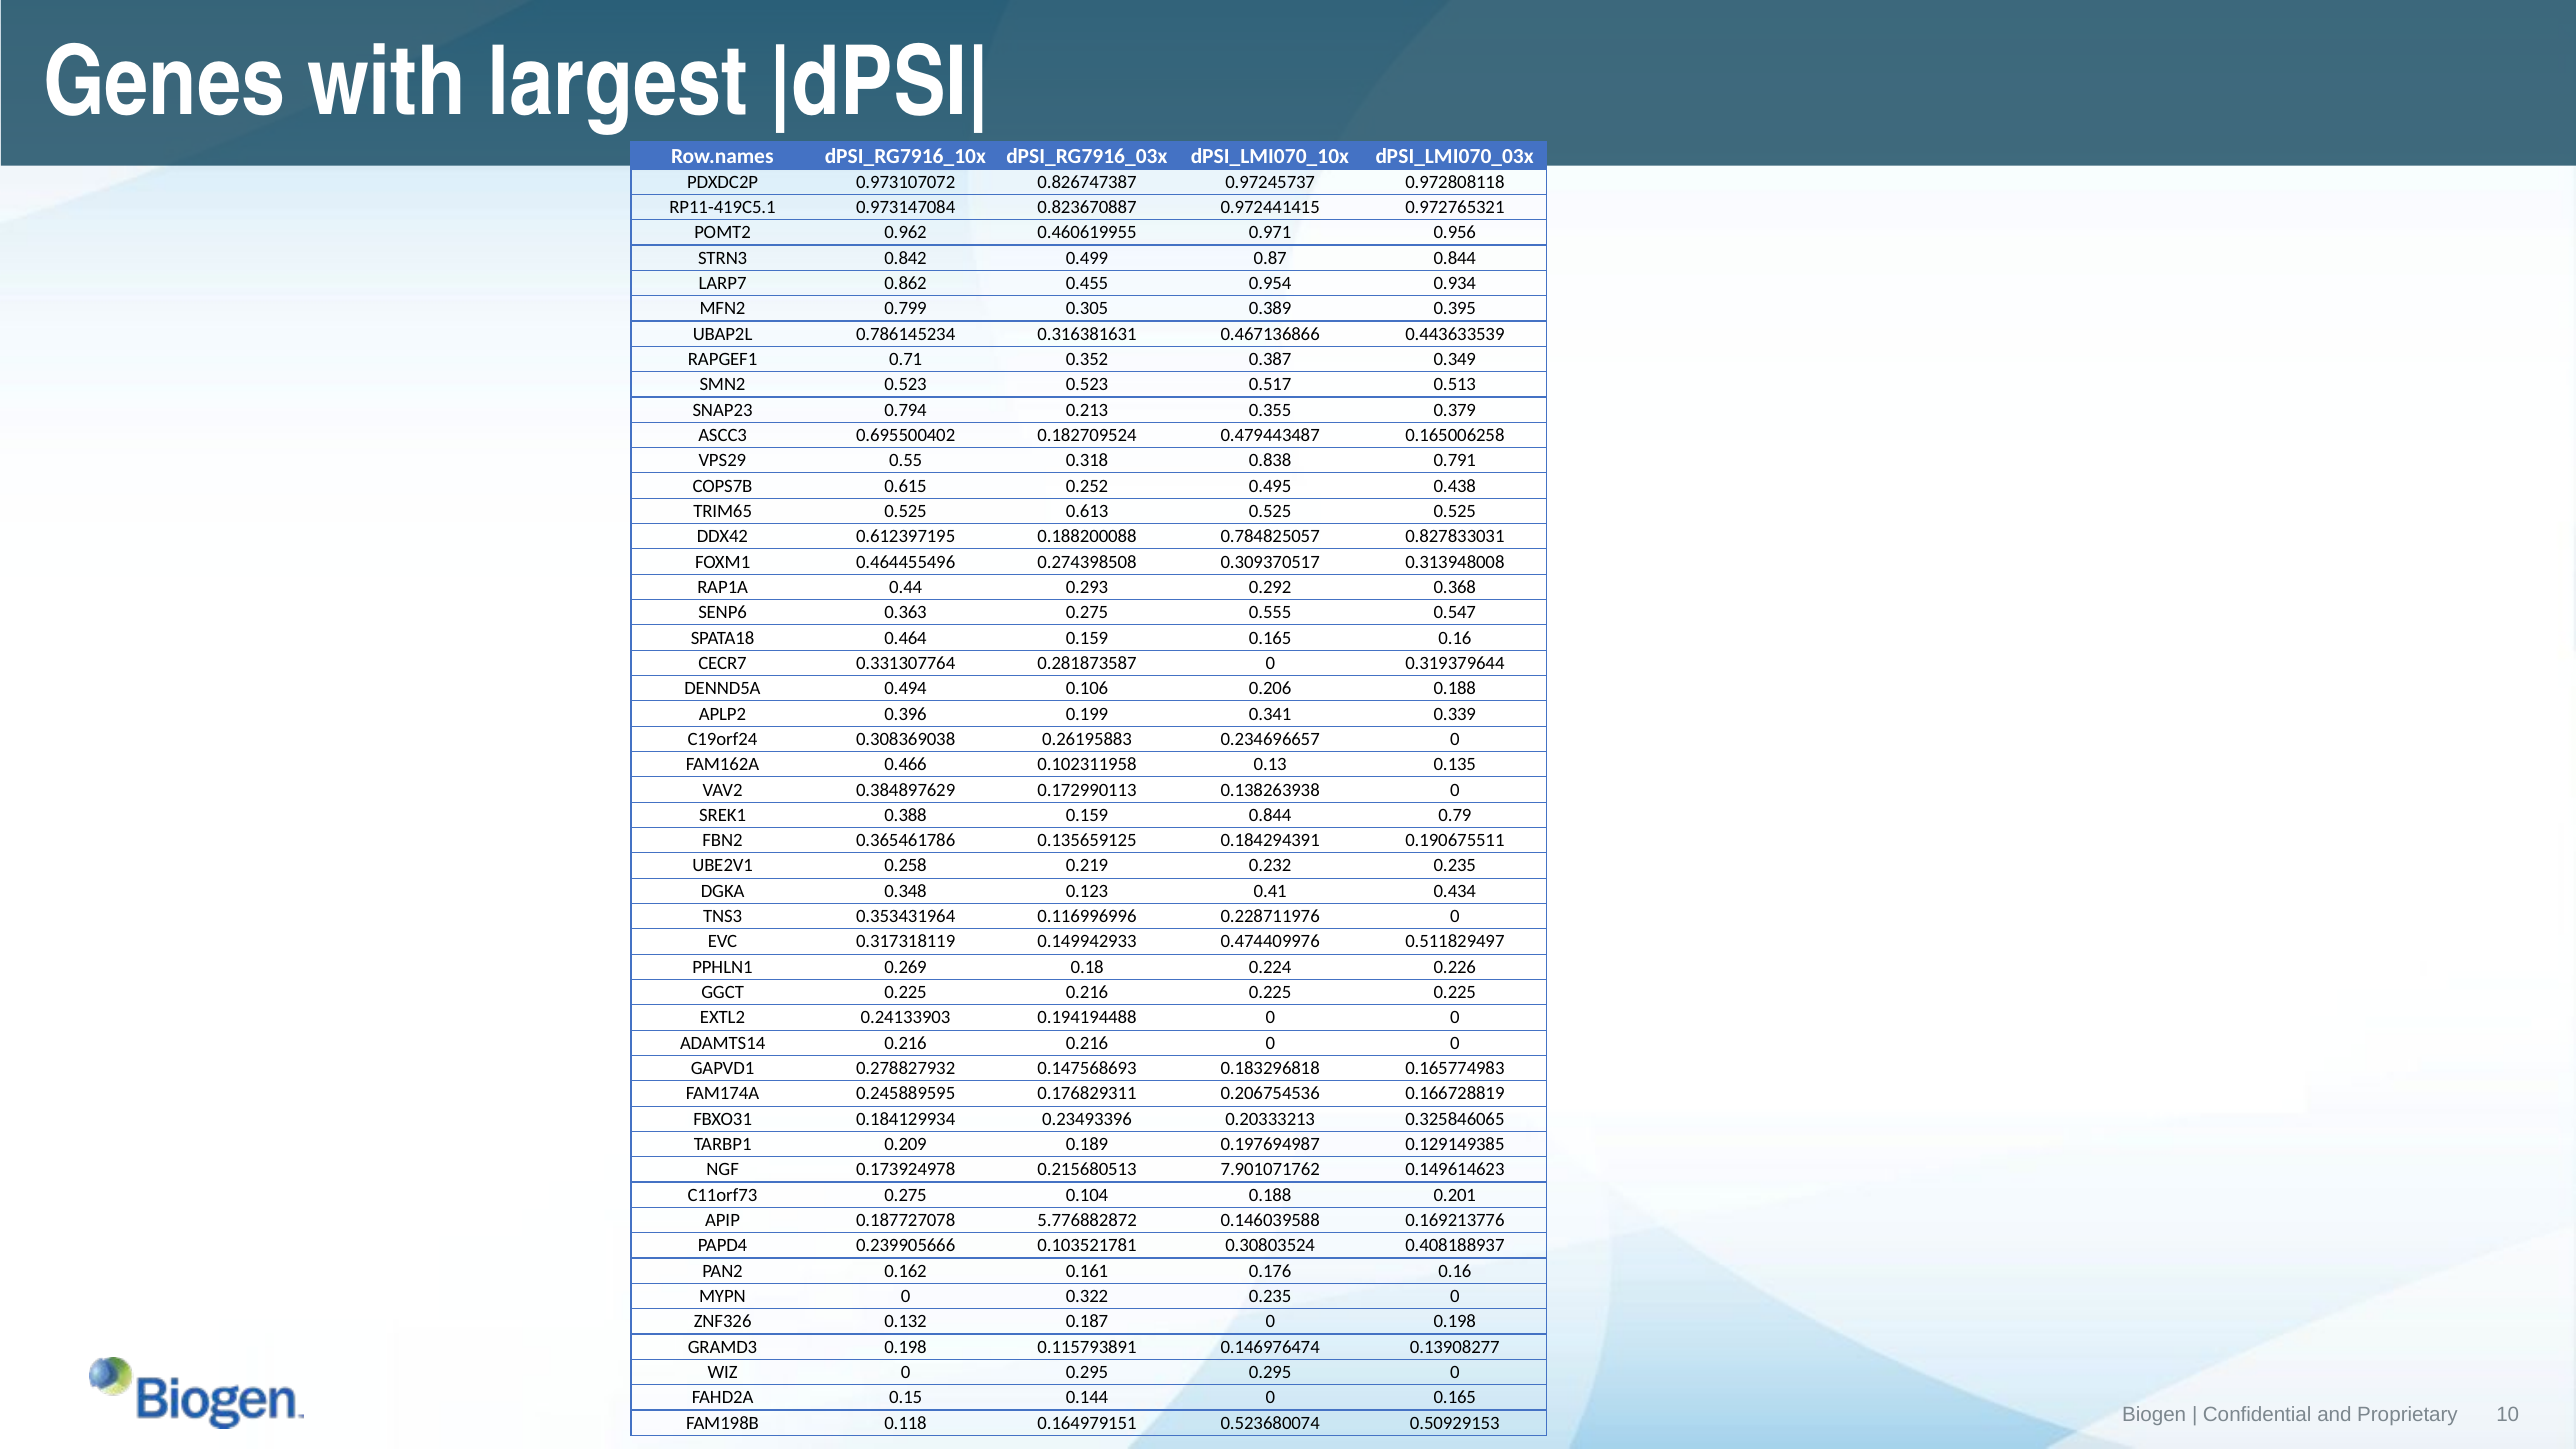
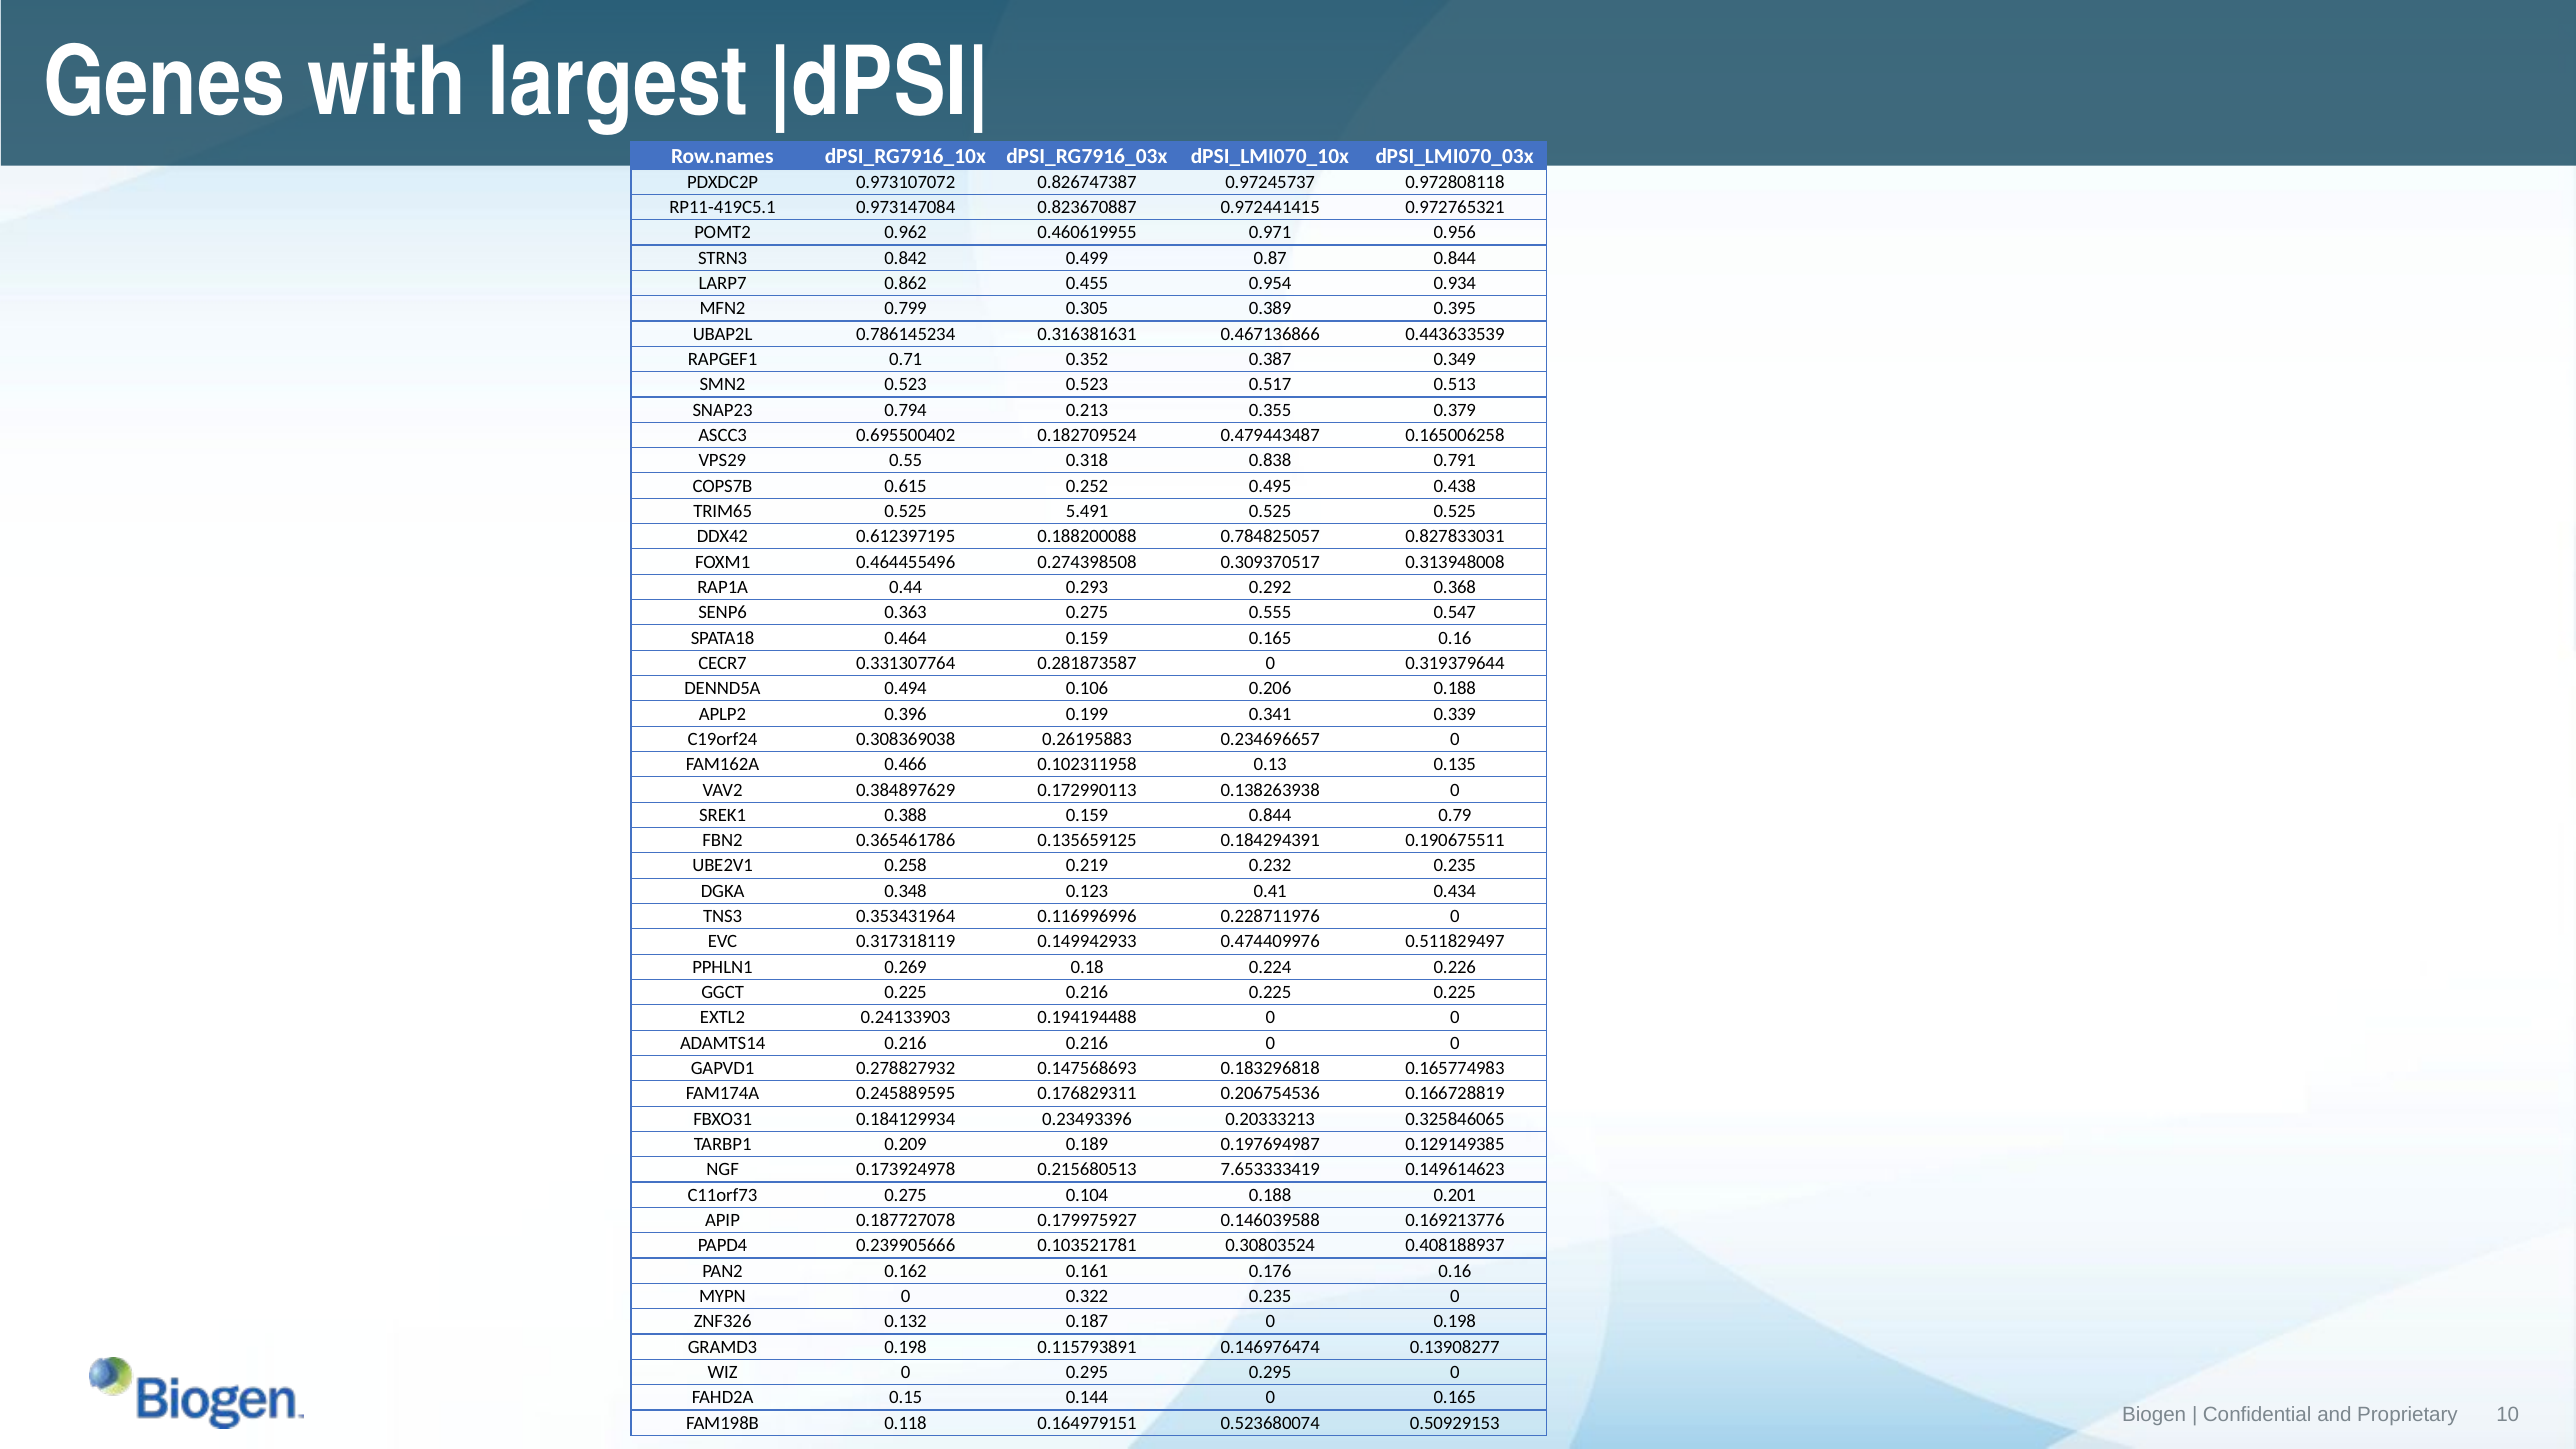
0.613: 0.613 -> 5.491 (1087, 511)
7.901071762: 7.901071762 -> 7.653333419 (1270, 1170)
5.776882872: 5.776882872 -> 0.179975927 (1087, 1220)
